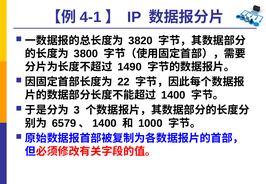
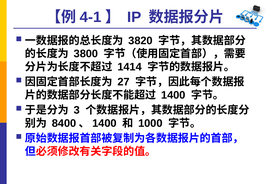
1490: 1490 -> 1414 (130, 67)
22: 22 -> 27 (124, 82)
6579: 6579 -> 8400 (64, 123)
